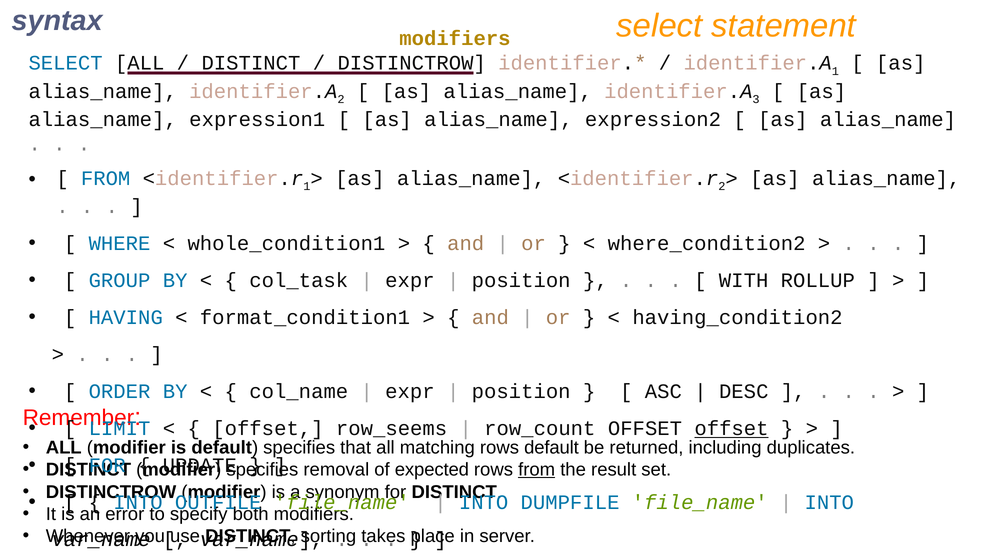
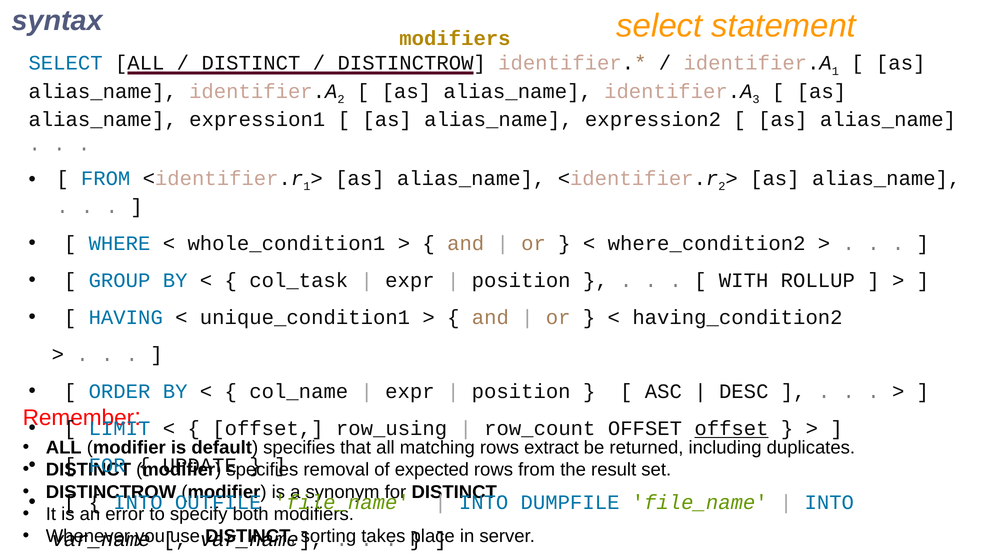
format_condition1: format_condition1 -> unique_condition1 (305, 318)
row_seems: row_seems -> row_using (392, 429)
rows default: default -> extract (551, 448)
from underline: present -> none (537, 470)
